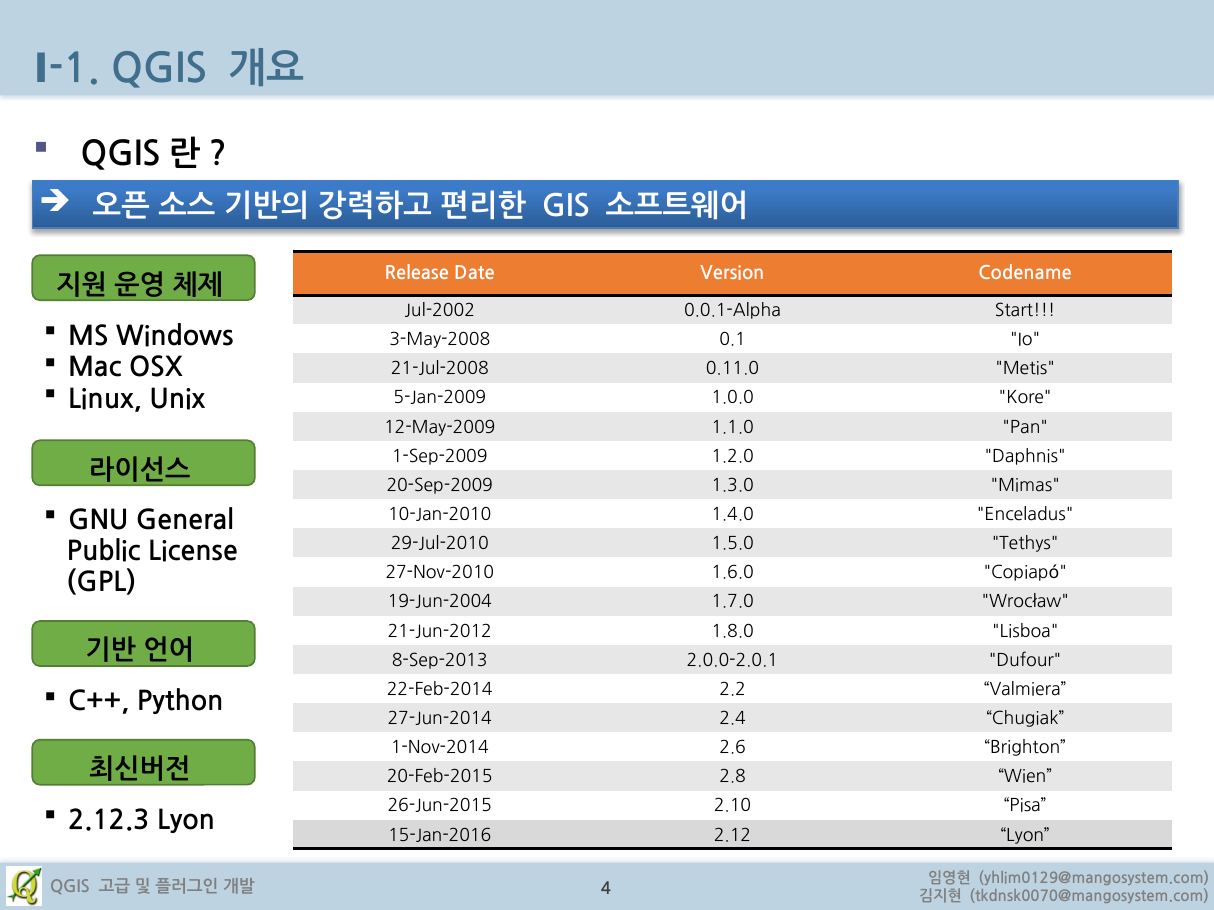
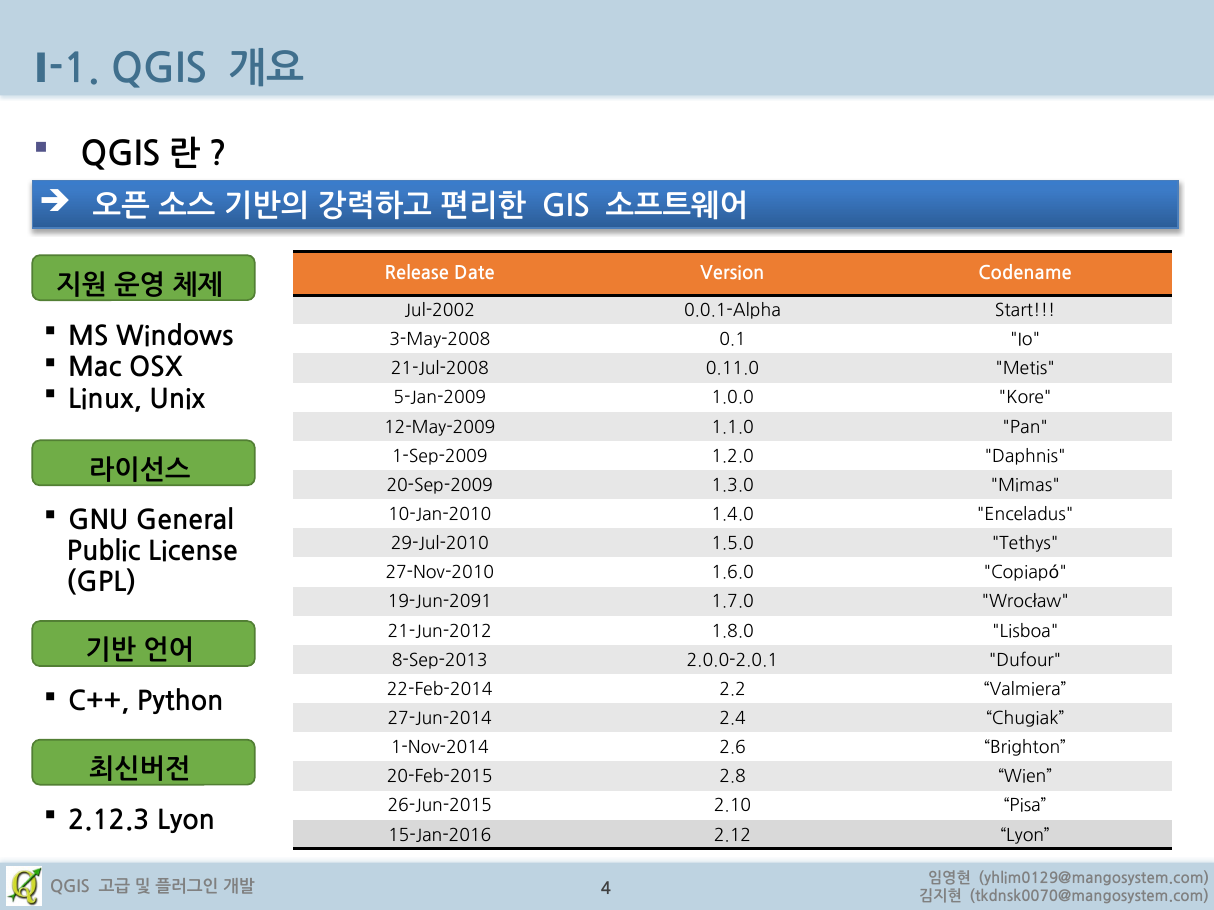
19-Jun-2004: 19-Jun-2004 -> 19-Jun-2091 (440, 602)
